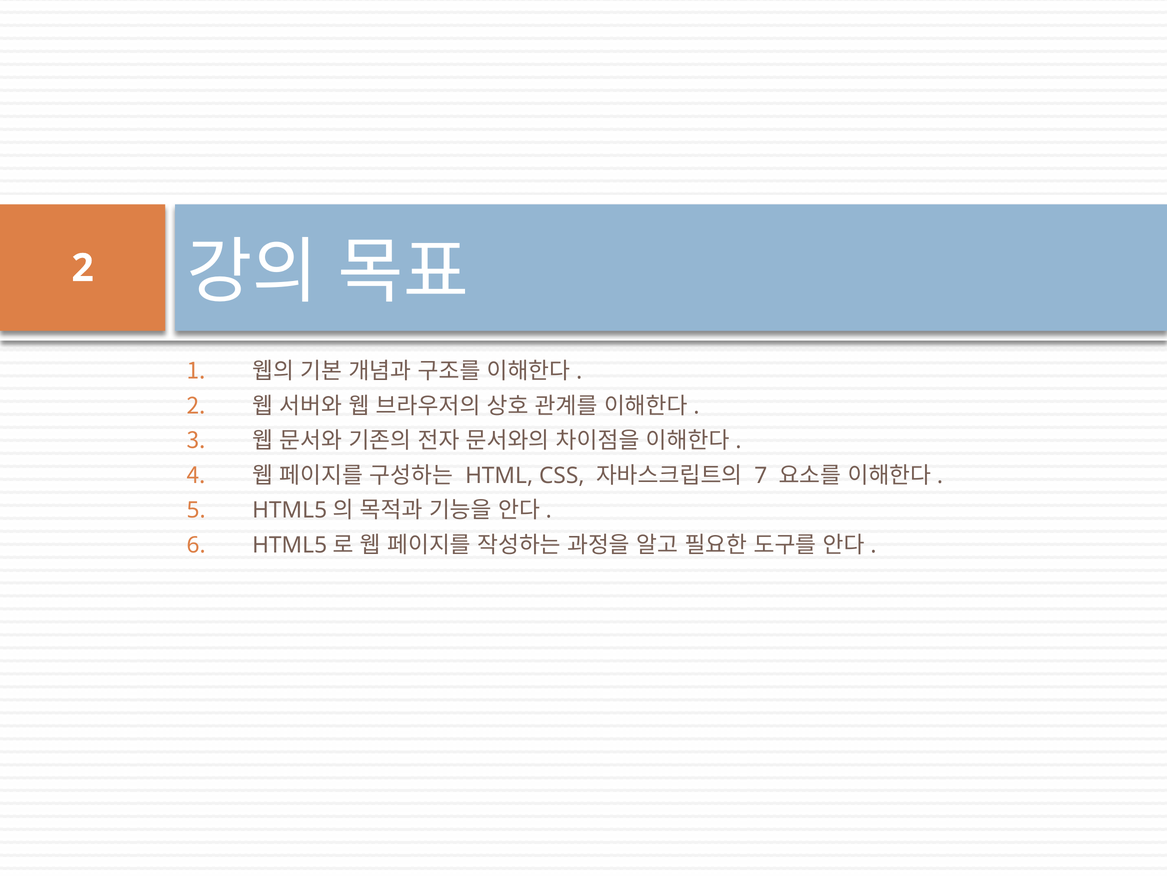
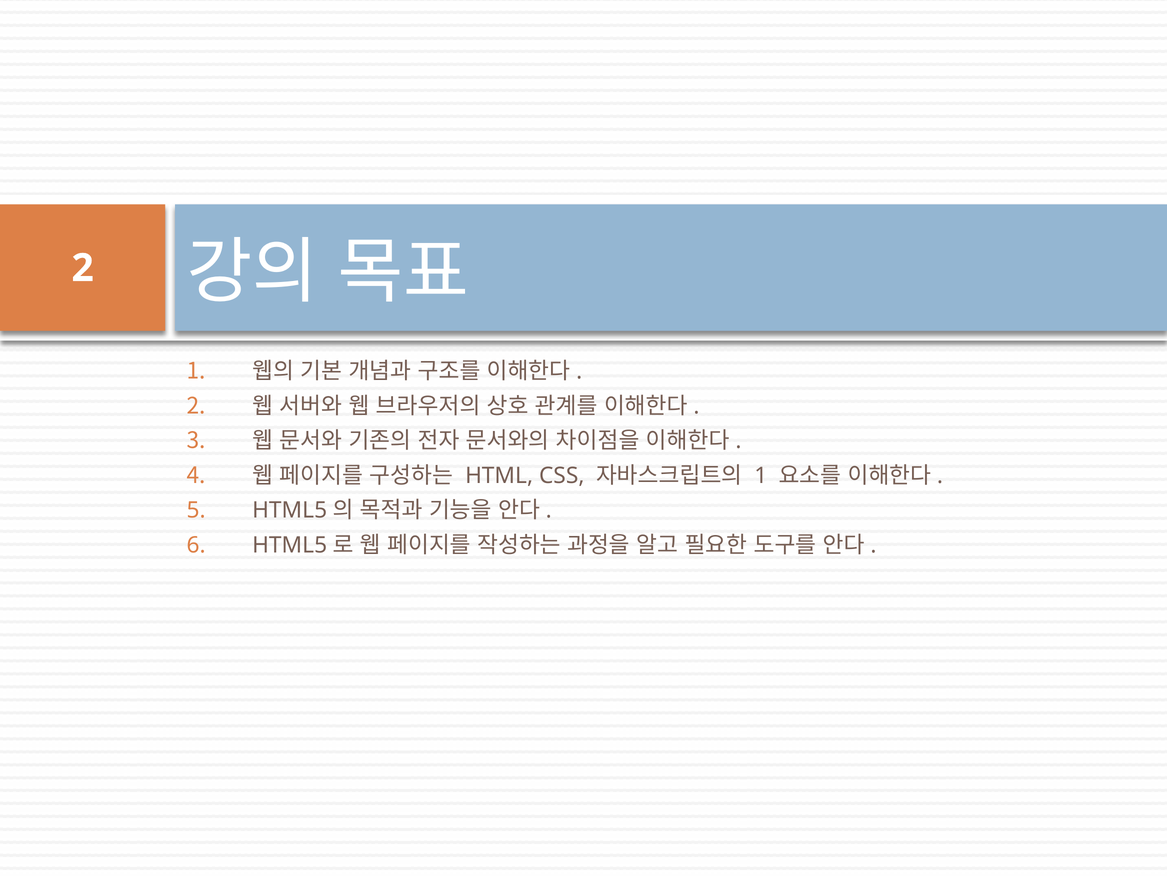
7: 7 -> 1 (761, 475)
